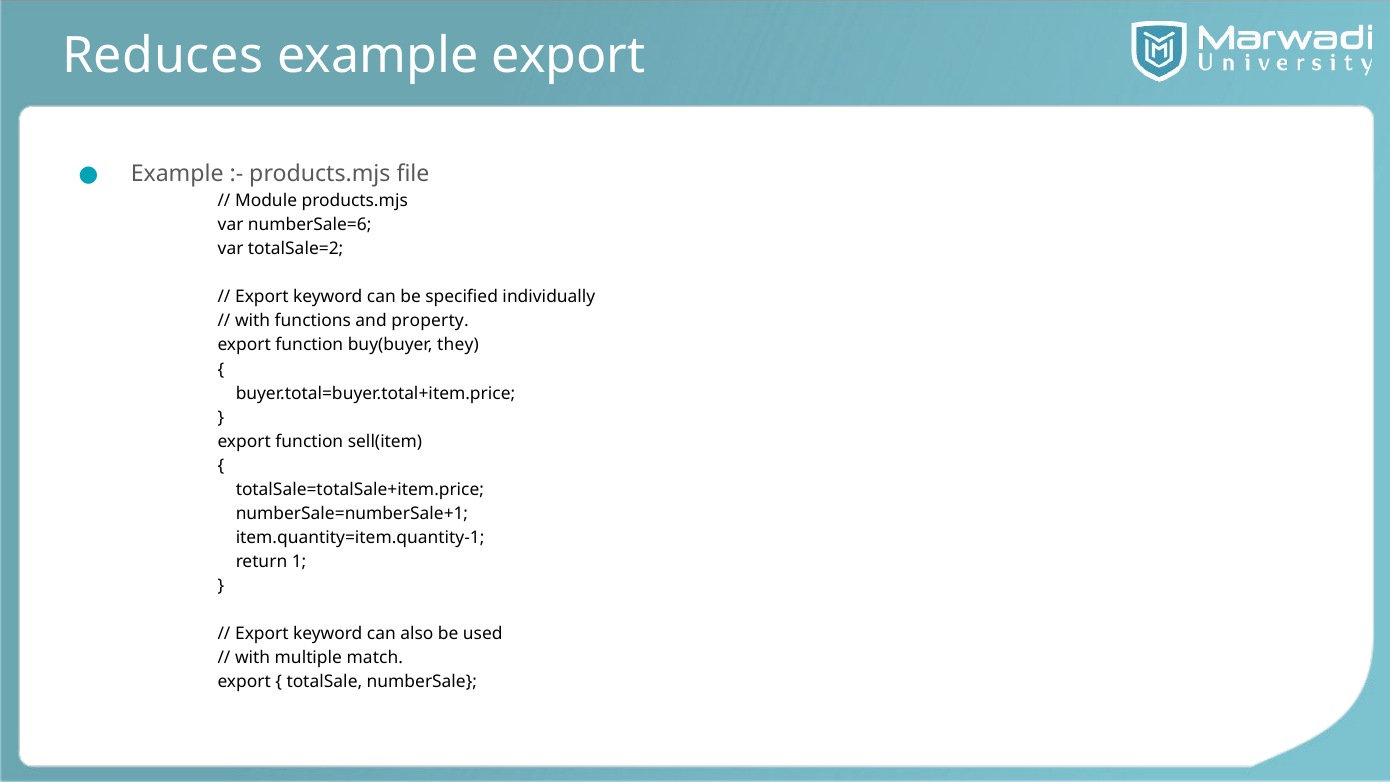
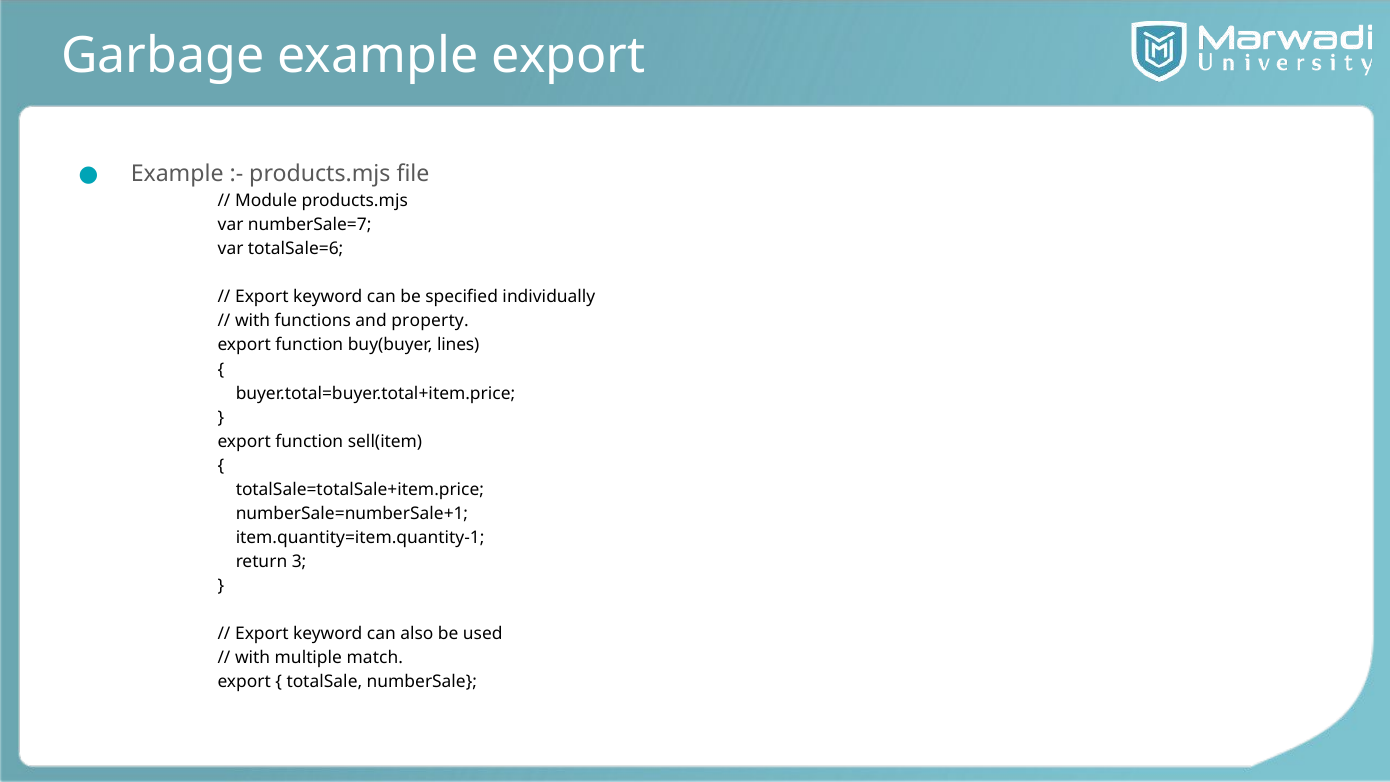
Reduces: Reduces -> Garbage (163, 56)
numberSale=6: numberSale=6 -> numberSale=7 (310, 225)
totalSale=2: totalSale=2 -> totalSale=6 (296, 249)
they: they -> lines (458, 345)
1: 1 -> 3 (299, 561)
